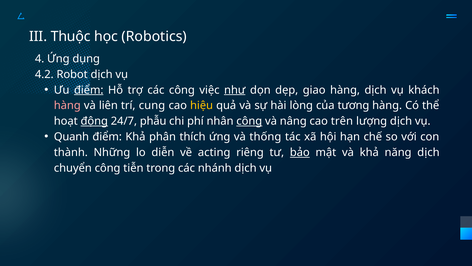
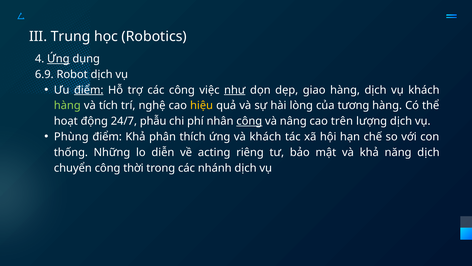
Thuộc: Thuộc -> Trung (71, 36)
Ứng underline: none -> present (58, 59)
4.2: 4.2 -> 6.9 (44, 74)
hàng colour: pink -> light green (67, 105)
liên: liên -> tích (108, 105)
cung: cung -> nghệ (152, 105)
động underline: present -> none (94, 121)
Quanh: Quanh -> Phùng (71, 137)
và thống: thống -> khách (265, 137)
thành: thành -> thống (71, 152)
bảo underline: present -> none (300, 152)
tiễn: tiễn -> thời (133, 168)
